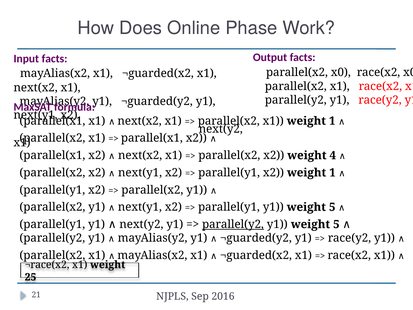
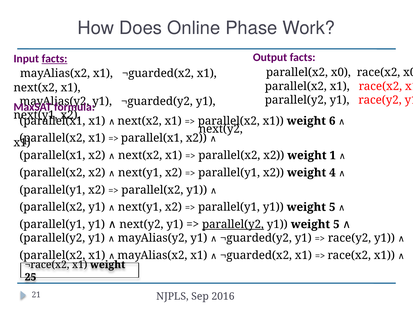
facts underline: none -> present (55, 59)
x1 weight 1: 1 -> 6 (332, 121)
4: 4 -> 1 (333, 155)
x2 weight 1: 1 -> 4 (332, 173)
